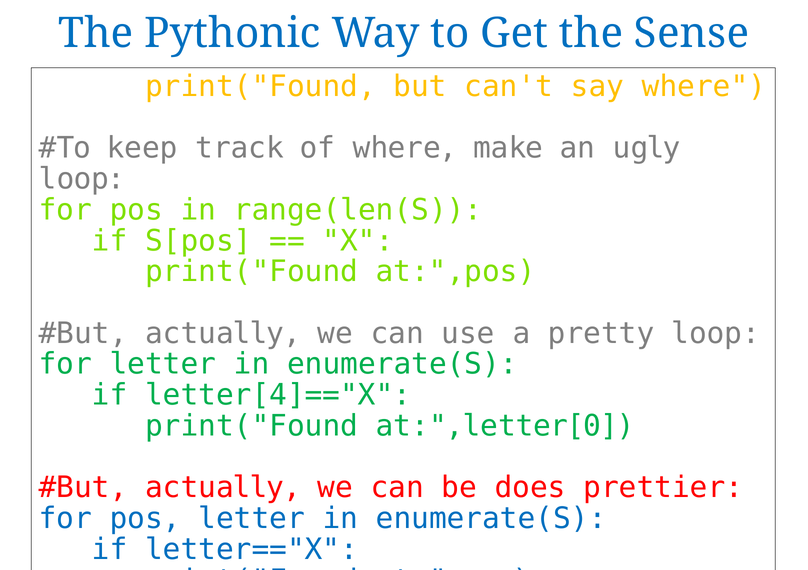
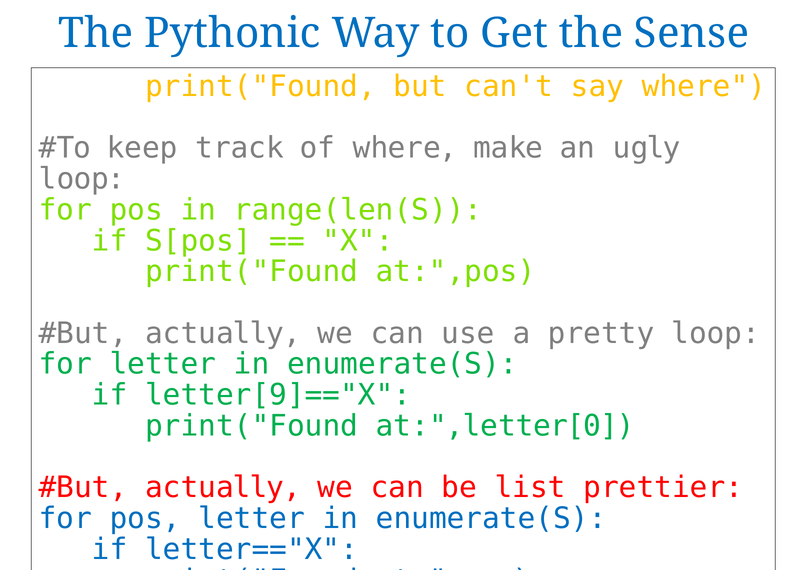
letter[4]=="X: letter[4]=="X -> letter[9]=="X (278, 395)
does: does -> list (530, 487)
